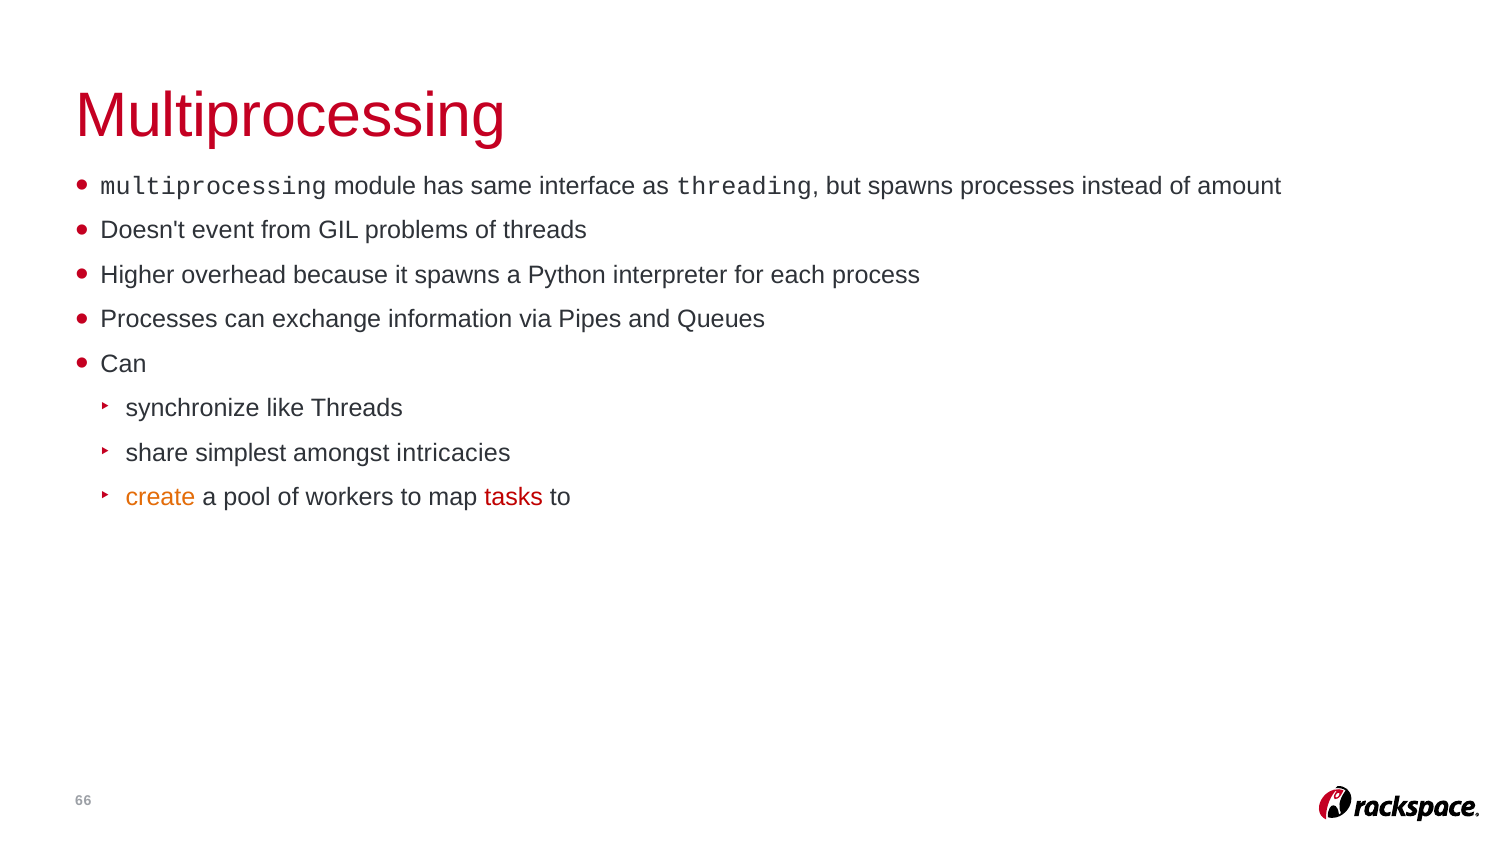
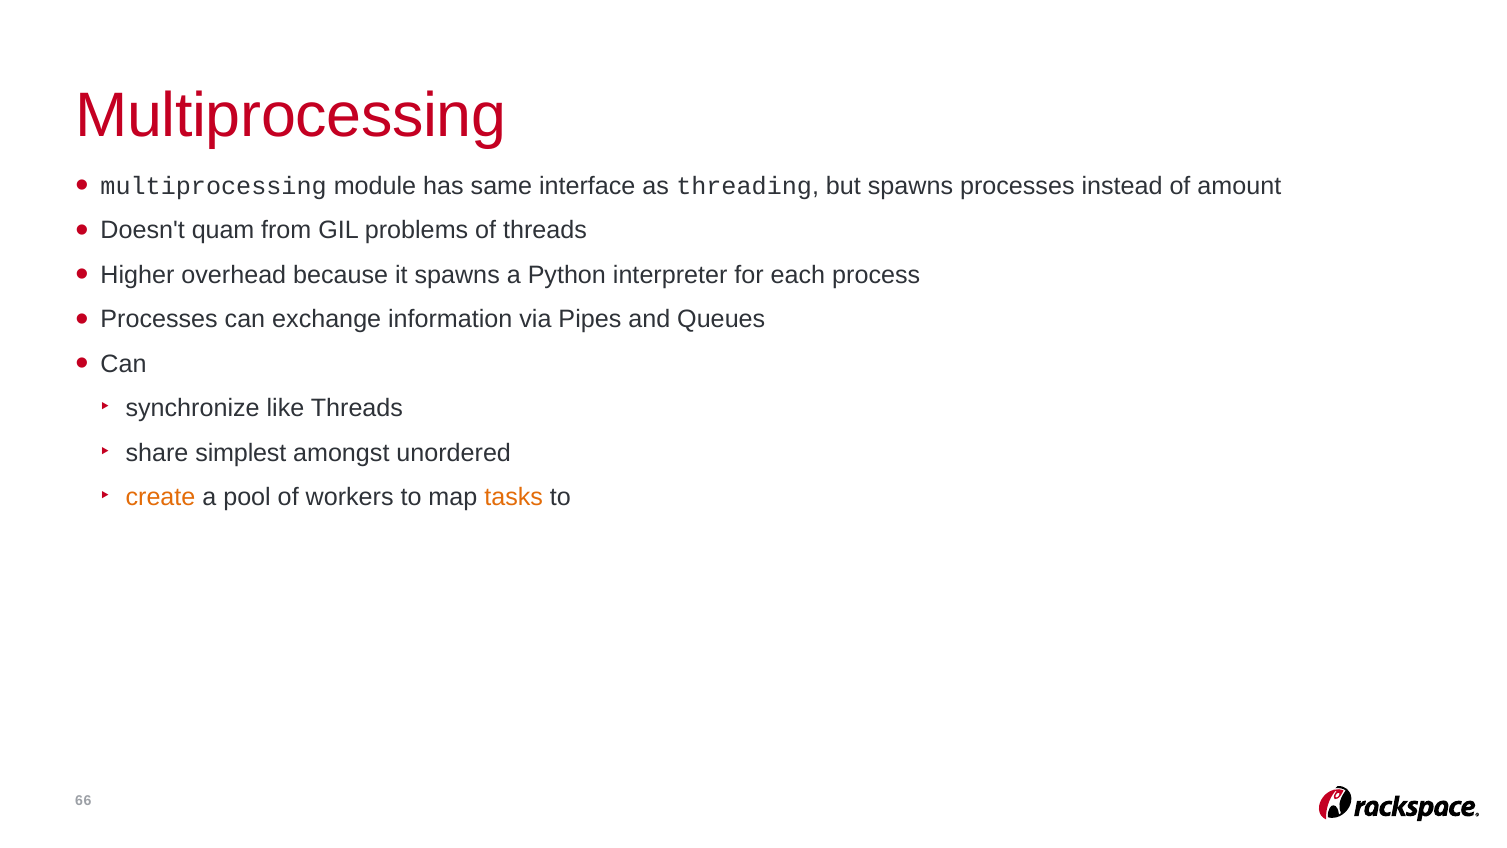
event: event -> quam (223, 231)
intricacies: intricacies -> unordered (454, 453)
tasks colour: red -> orange (514, 497)
